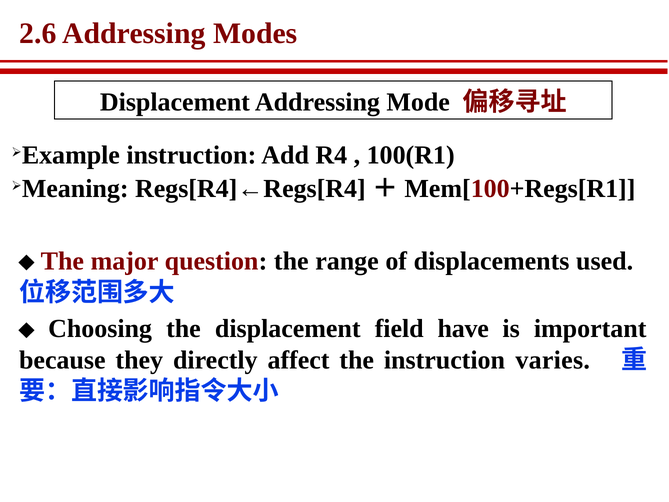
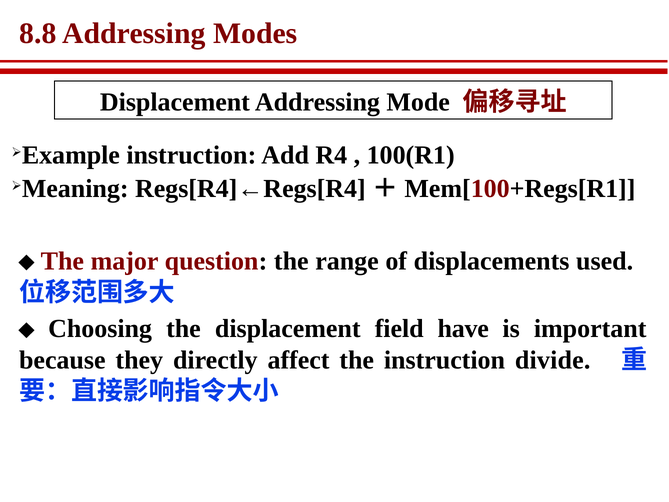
2.6: 2.6 -> 8.8 (38, 33)
varies: varies -> divide (553, 360)
